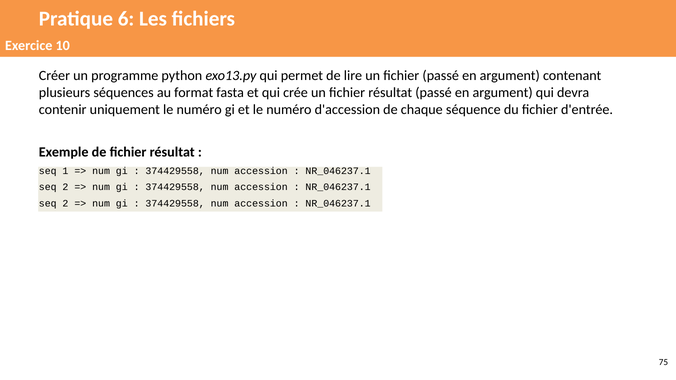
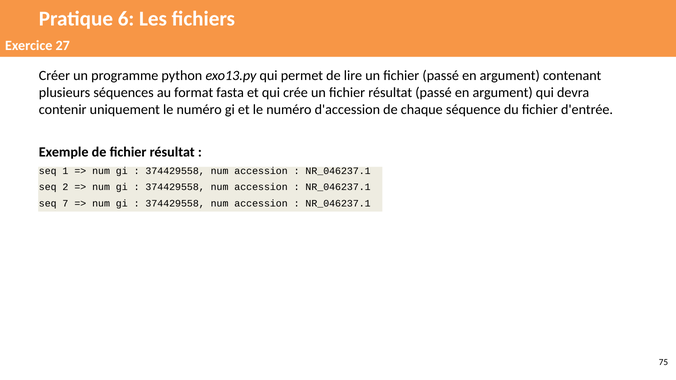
10: 10 -> 27 (63, 45)
2: 2 -> 7 (65, 204)
